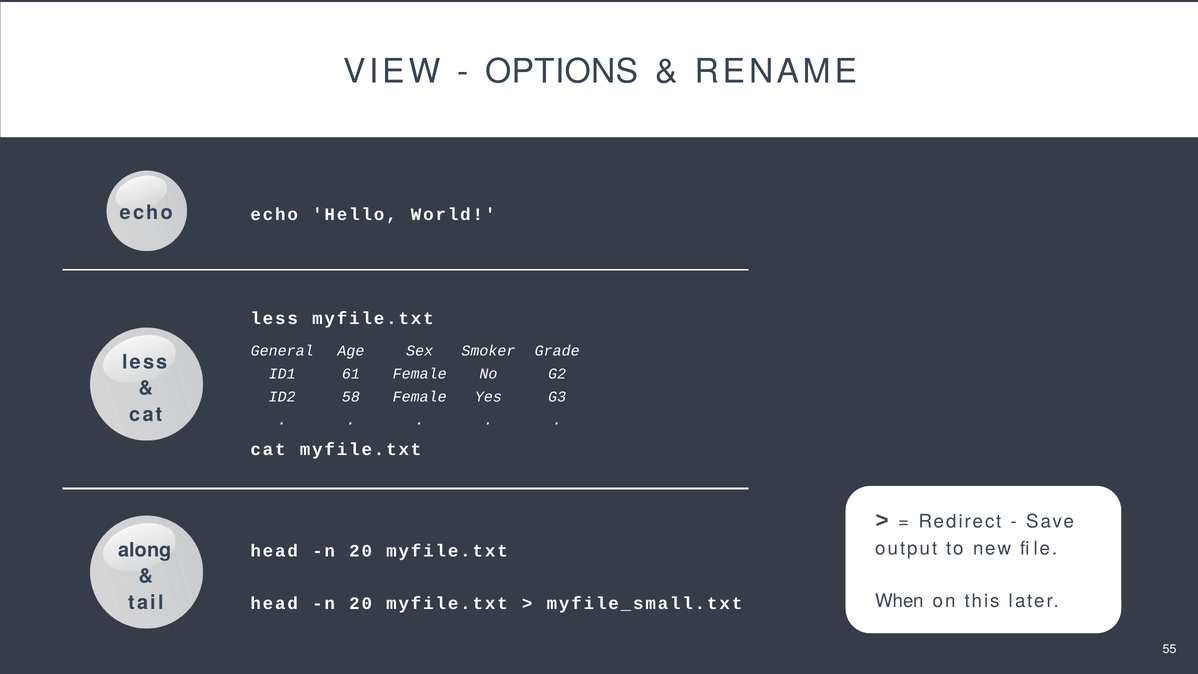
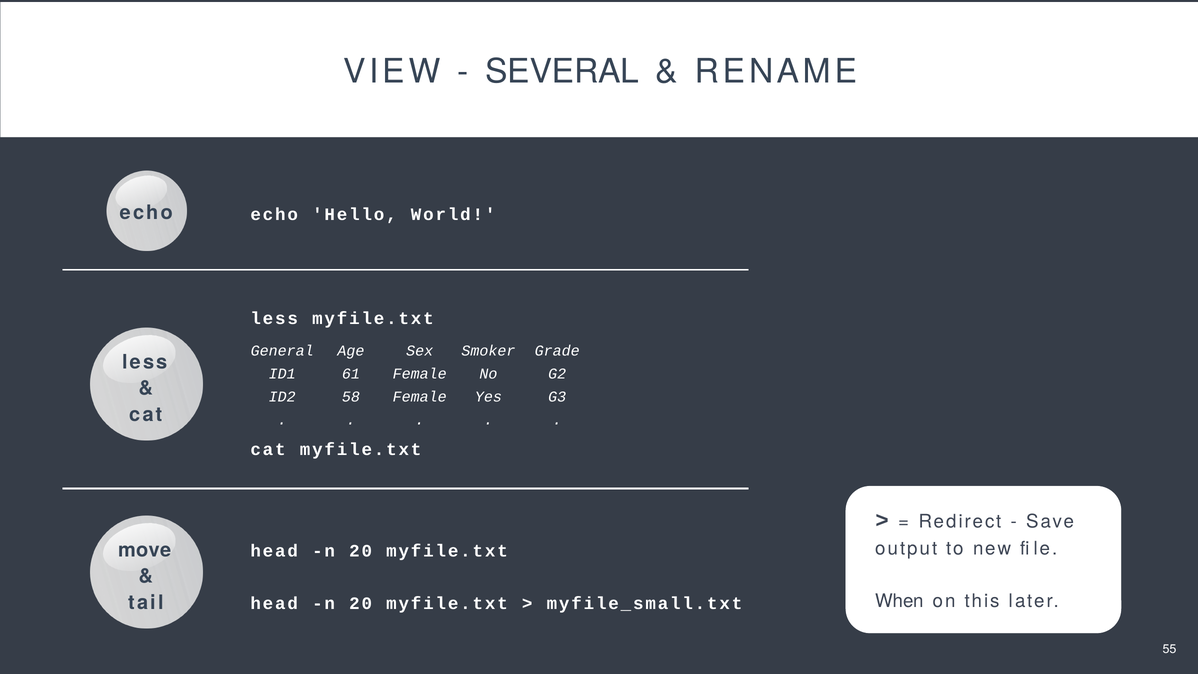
OPTIONS: OPTIONS -> SEVERAL (562, 72)
along: along -> move (145, 550)
